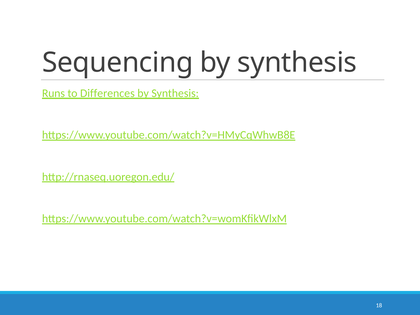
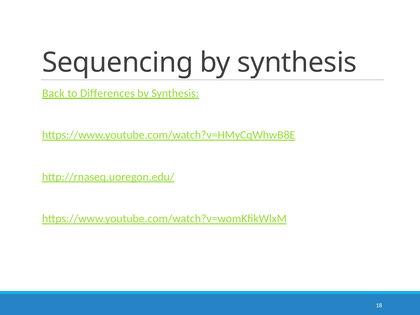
Runs: Runs -> Back (53, 93)
